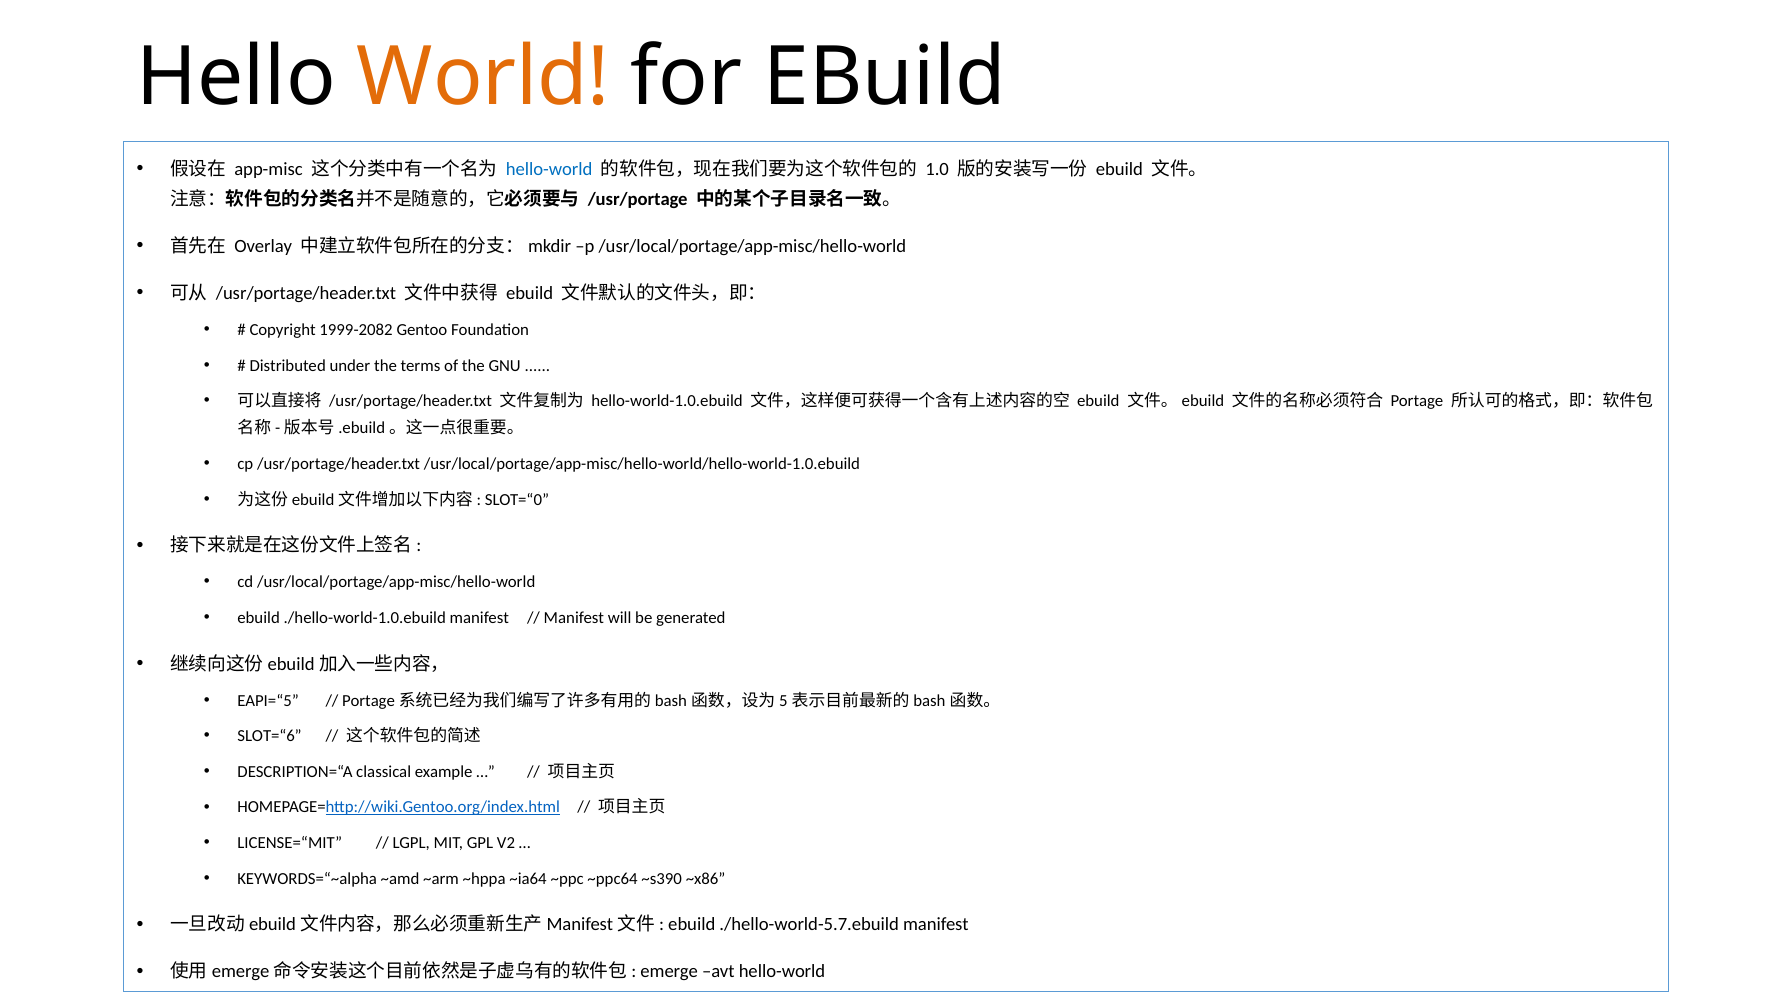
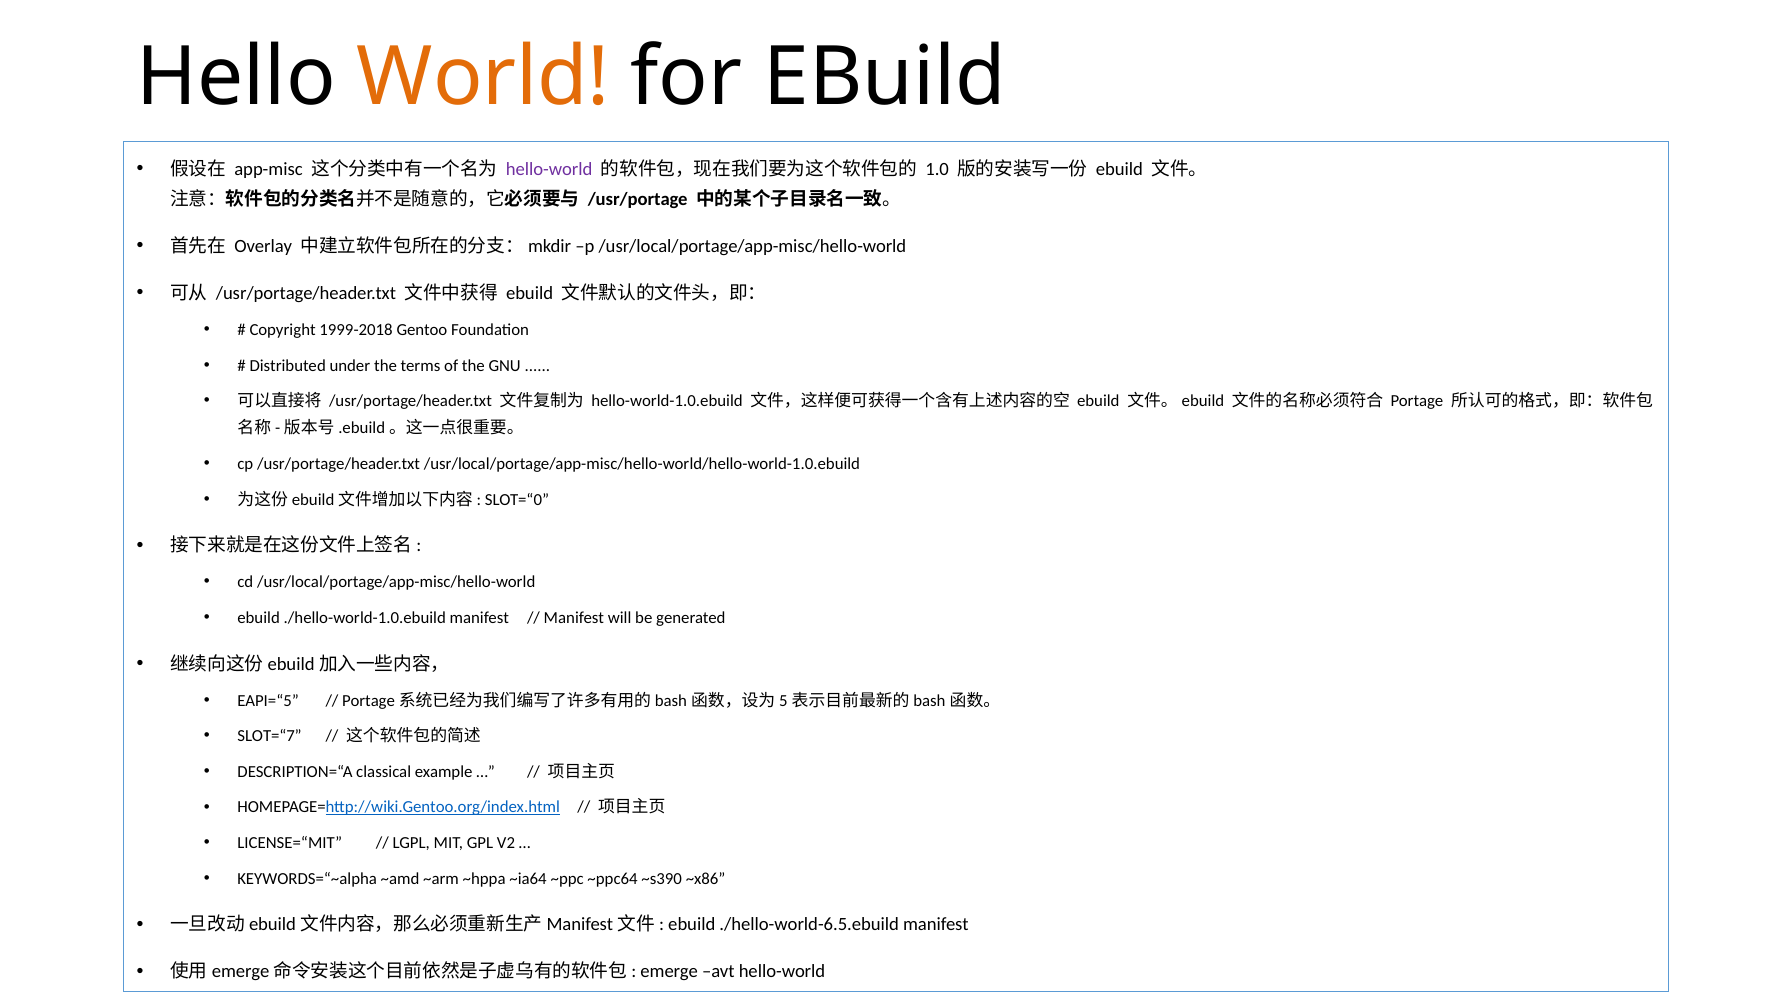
hello-world colour: blue -> purple (549, 169)
1999-2082: 1999-2082 -> 1999-2018 (356, 330)
SLOT=“6: SLOT=“6 -> SLOT=“7 (270, 736)
./hello-world-5.7.ebuild: ./hello-world-5.7.ebuild -> ./hello-world-6.5.ebuild (809, 925)
